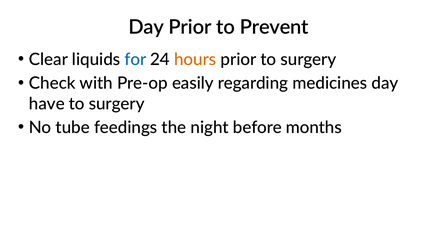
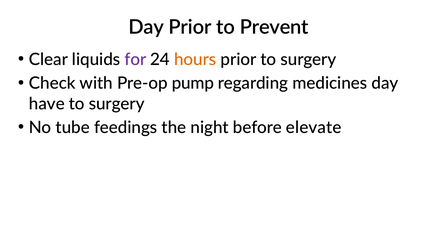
for colour: blue -> purple (135, 60)
easily: easily -> pump (193, 83)
months: months -> elevate (314, 128)
